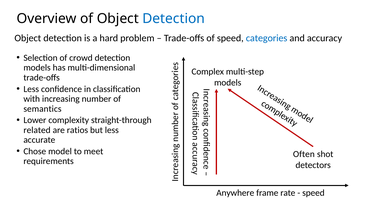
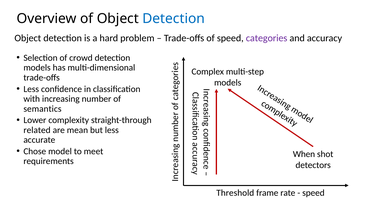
categories colour: blue -> purple (267, 38)
ratios: ratios -> mean (77, 130)
Often: Often -> When (304, 154)
Anywhere: Anywhere -> Threshold (235, 193)
